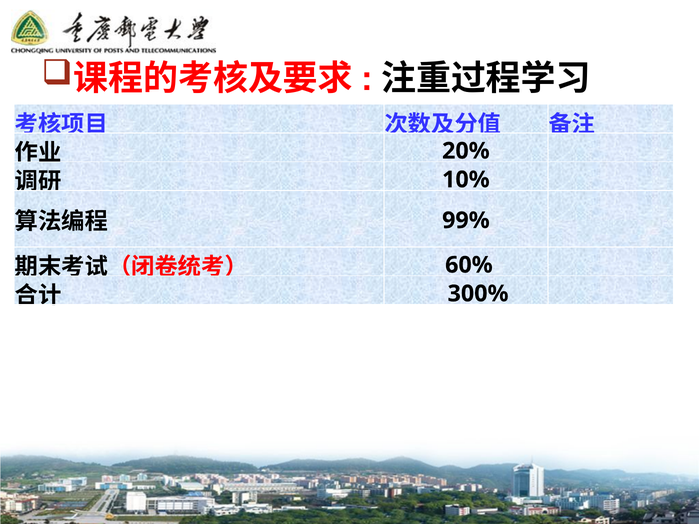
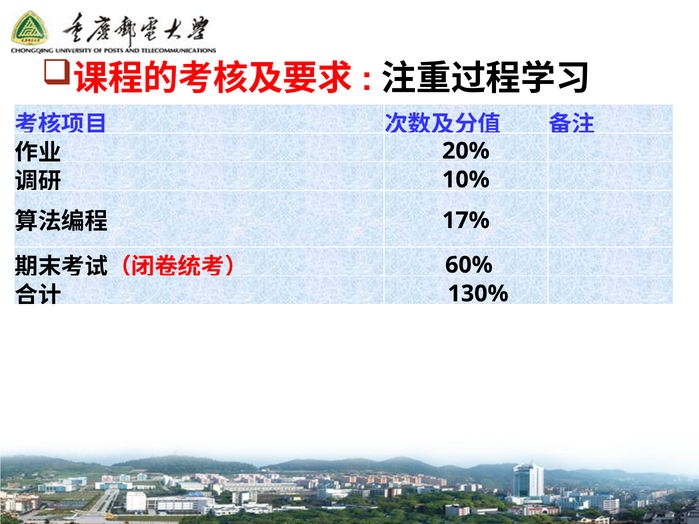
99%: 99% -> 17% (466, 221)
300%: 300% -> 130% (478, 294)
